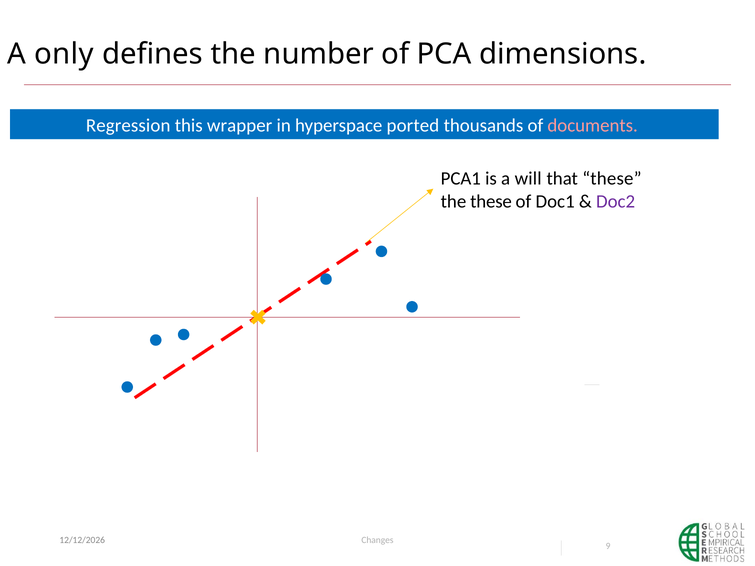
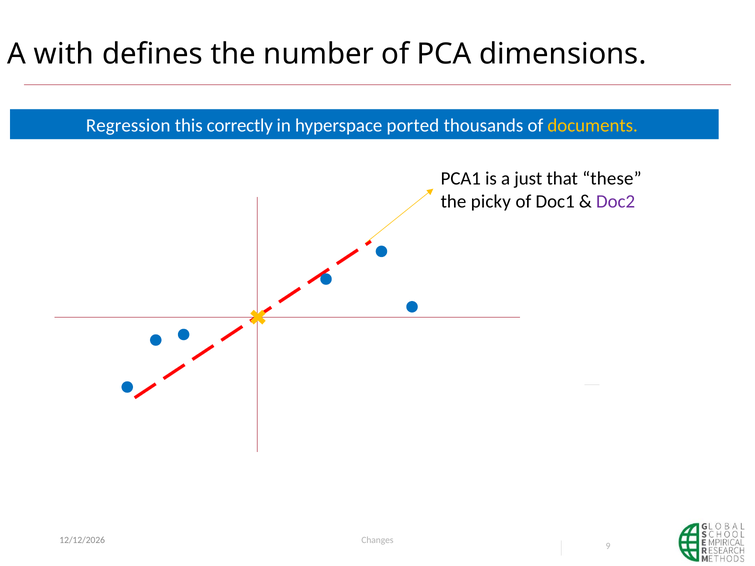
only: only -> with (64, 54)
wrapper: wrapper -> correctly (240, 126)
documents colour: pink -> yellow (593, 126)
will: will -> just (528, 179)
the these: these -> picky (491, 201)
